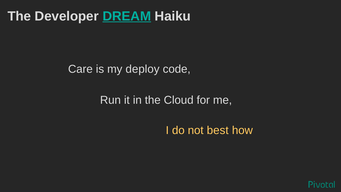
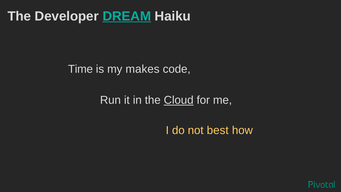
Care: Care -> Time (80, 69)
deploy: deploy -> makes (143, 69)
Cloud underline: none -> present (179, 100)
